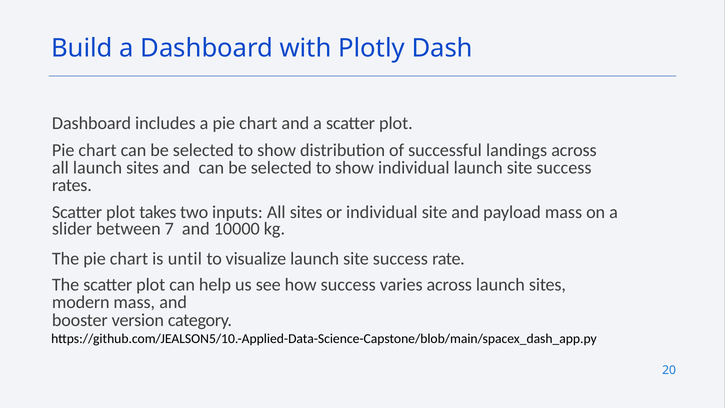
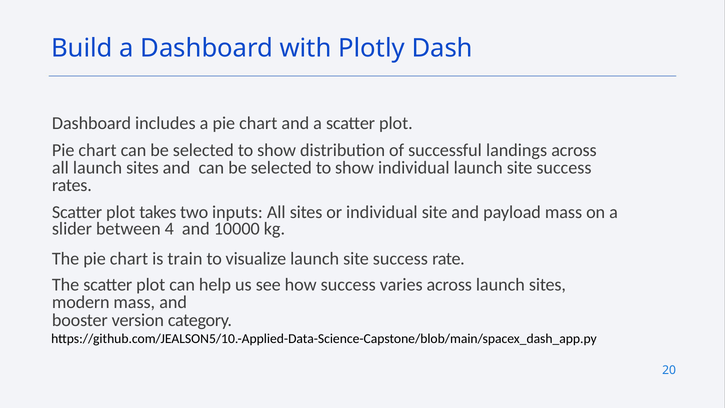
7: 7 -> 4 (169, 229)
until: until -> train (185, 258)
